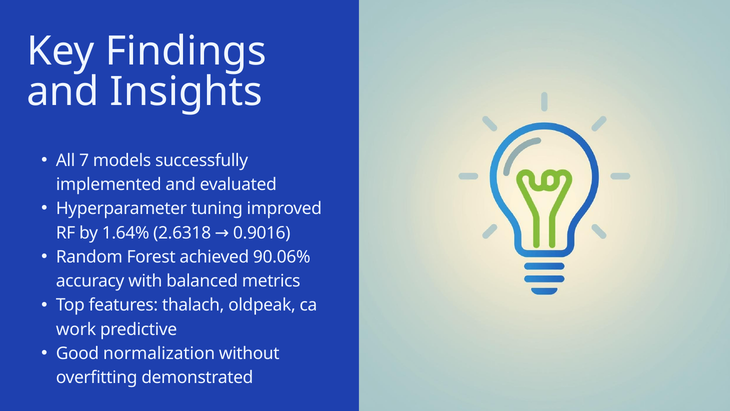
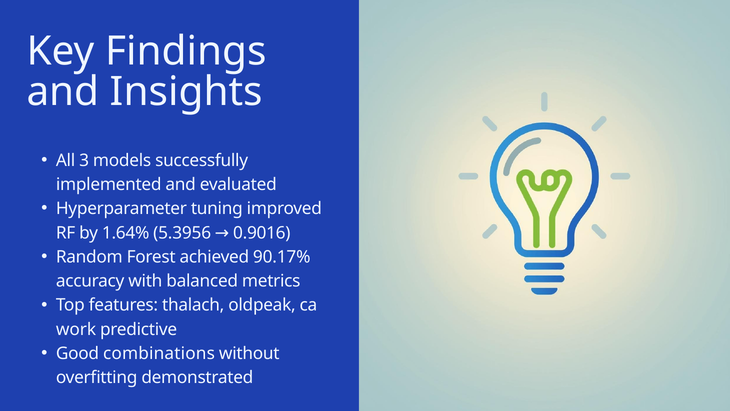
7: 7 -> 3 (84, 160)
2.6318: 2.6318 -> 5.3956 (182, 233)
90.06%: 90.06% -> 90.17% (282, 257)
normalization: normalization -> combinations (159, 353)
